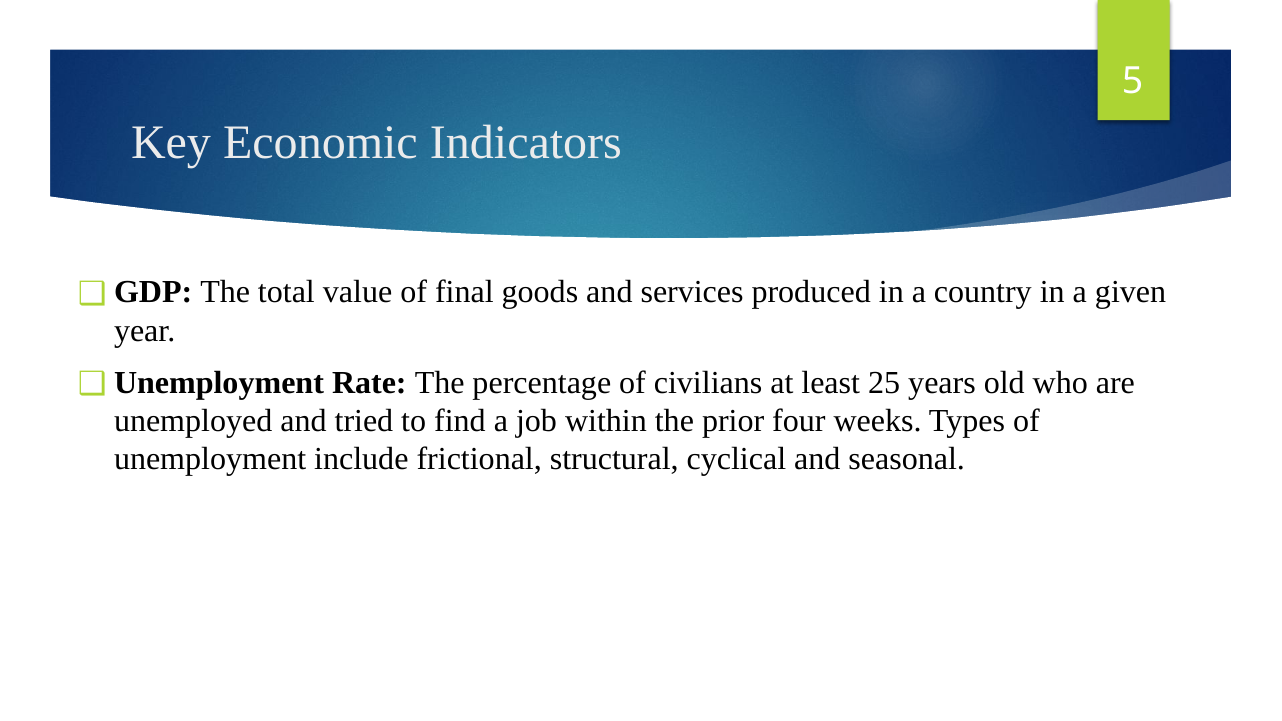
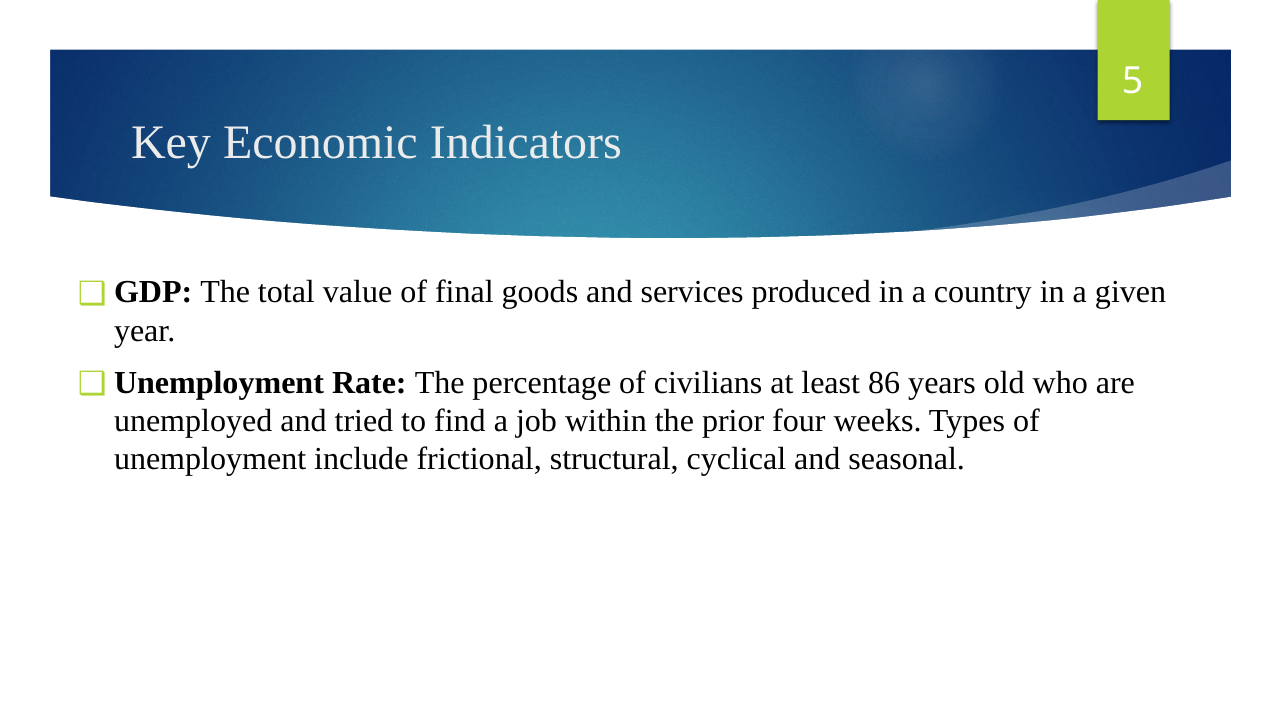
25: 25 -> 86 (884, 383)
